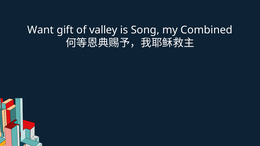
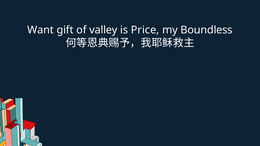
Song: Song -> Price (145, 30)
Combined: Combined -> Boundless (207, 30)
